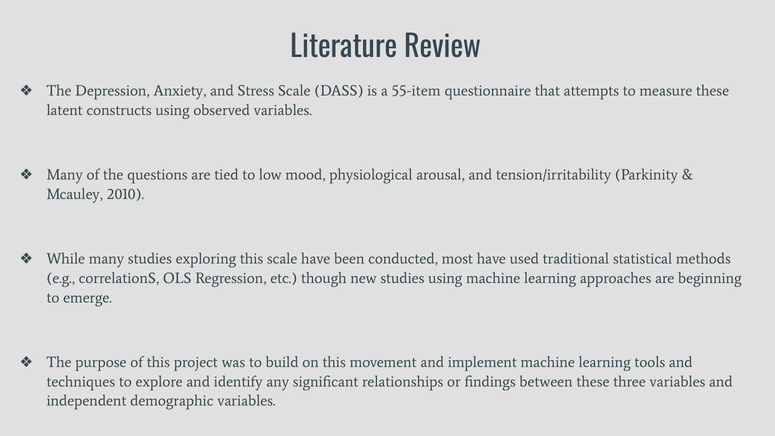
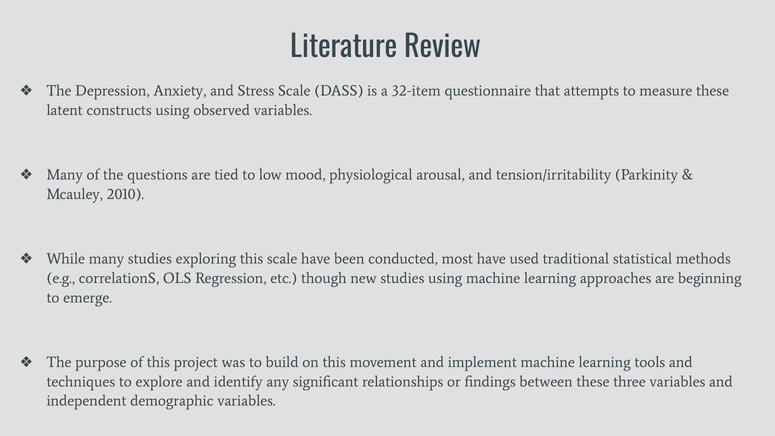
55-item: 55-item -> 32-item (416, 91)
